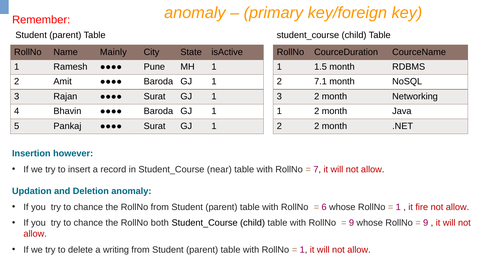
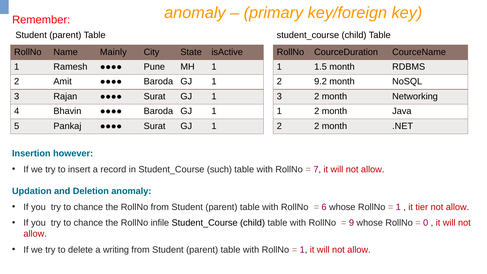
7.1: 7.1 -> 9.2 (321, 82)
near: near -> such (219, 169)
fire: fire -> tier (422, 207)
both: both -> infile (160, 223)
9: 9 -> 0 (426, 223)
